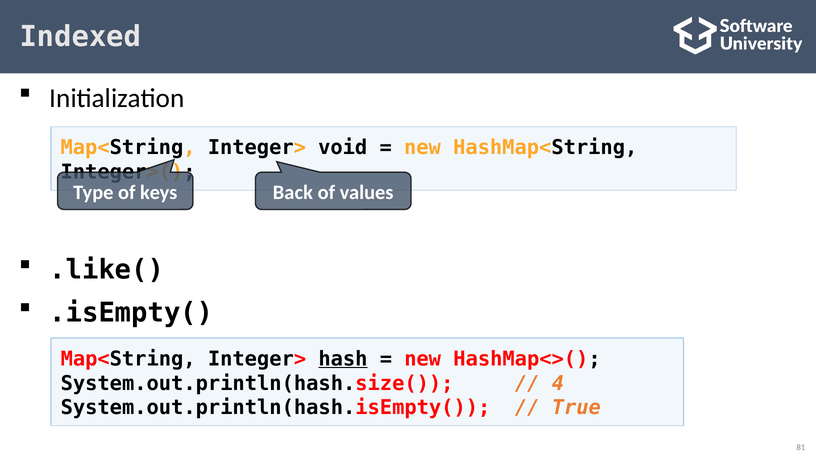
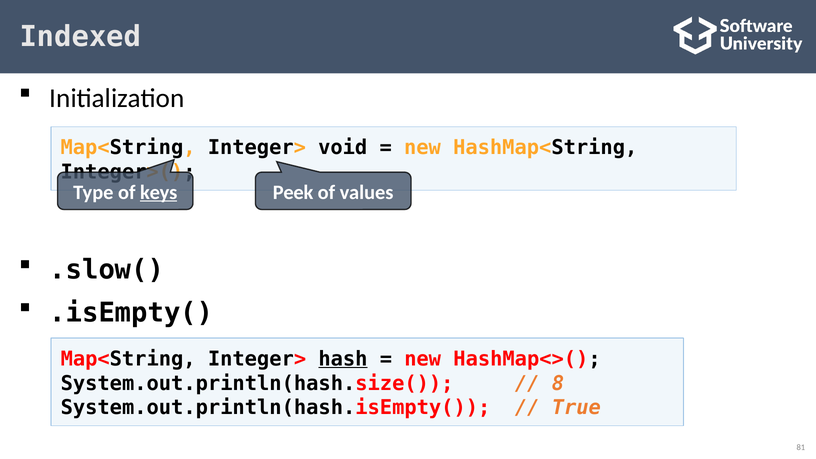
keys underline: none -> present (159, 192)
Back: Back -> Peek (293, 192)
.like(: .like( -> .slow( (107, 270)
4: 4 -> 8 (558, 383)
